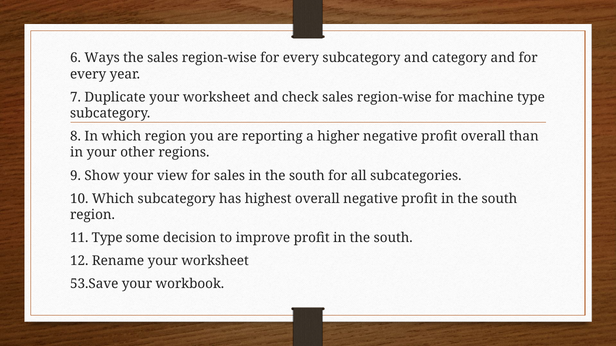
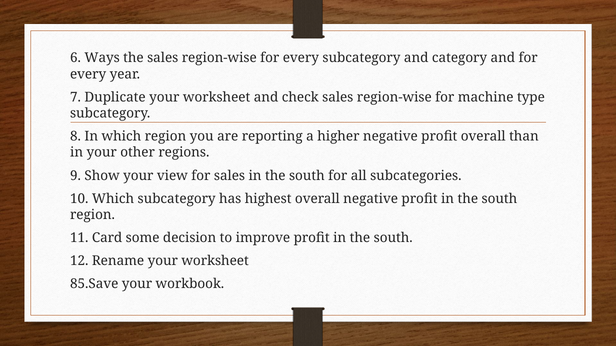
11 Type: Type -> Card (107, 238)
53.Save: 53.Save -> 85.Save (94, 284)
